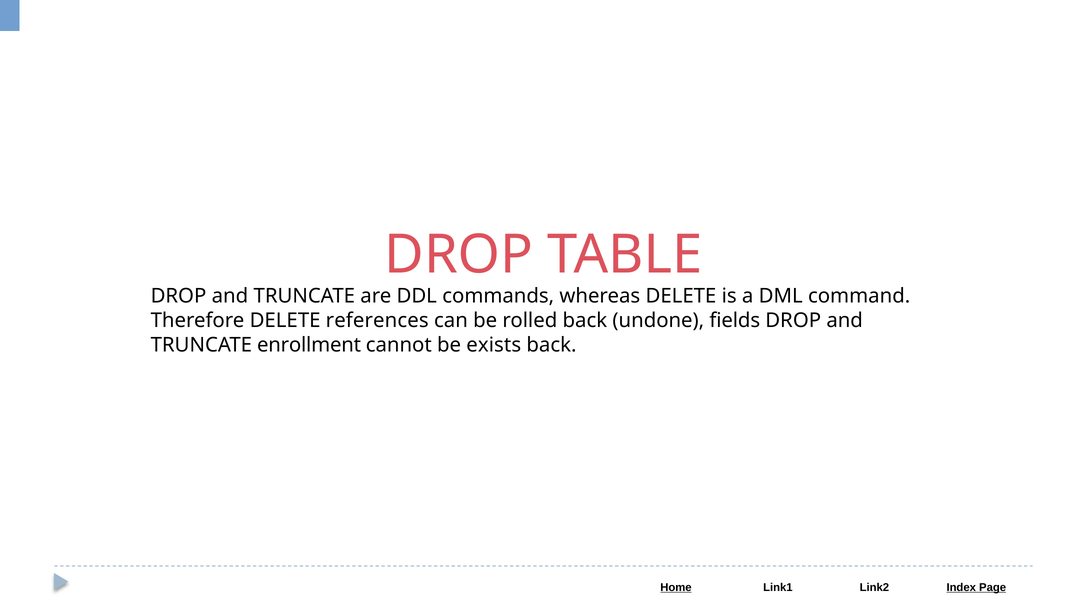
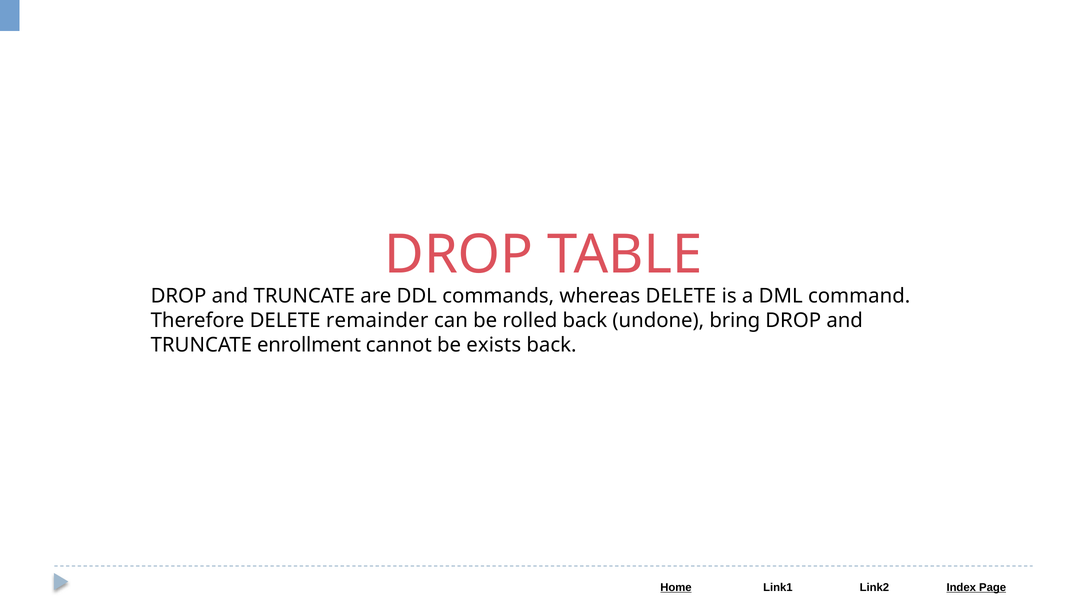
references: references -> remainder (377, 321)
fields: fields -> bring (735, 321)
